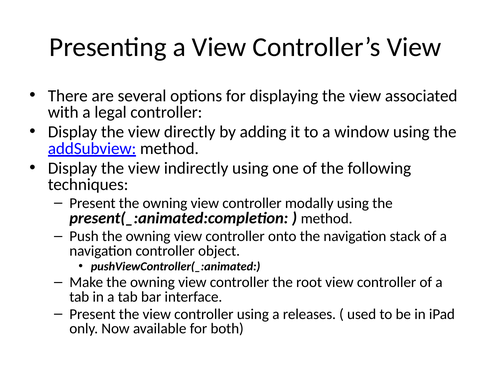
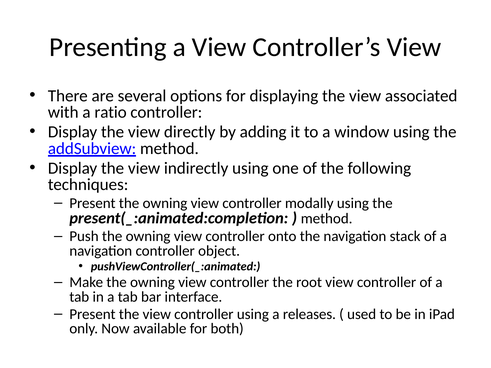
legal: legal -> ratio (111, 112)
